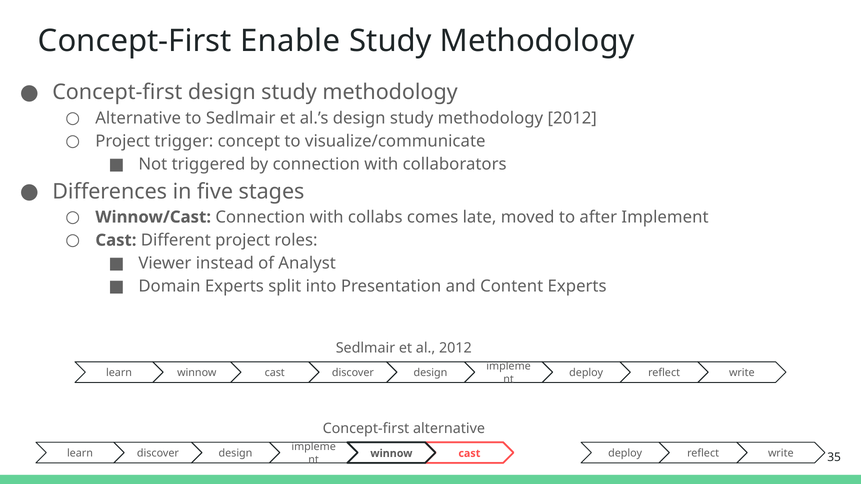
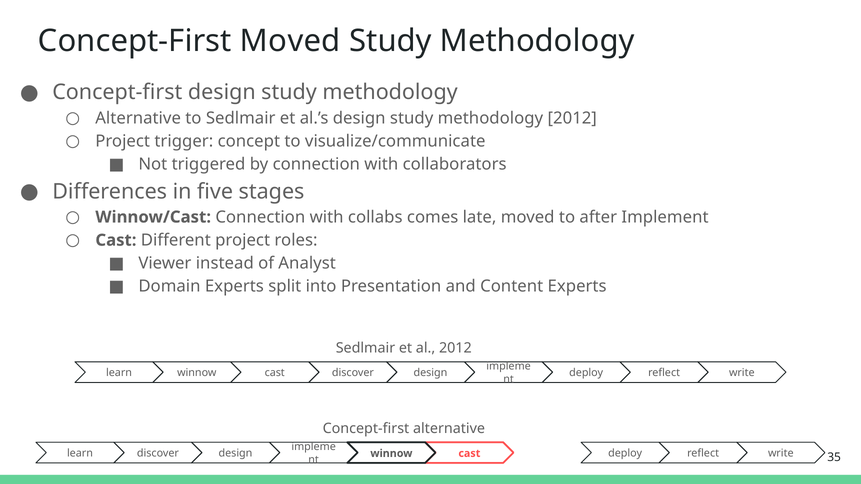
Concept-First Enable: Enable -> Moved (290, 41)
